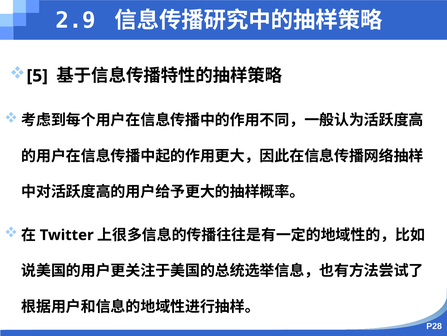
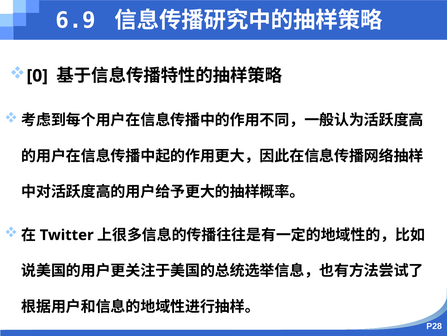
2.9: 2.9 -> 6.9 (76, 20)
5: 5 -> 0 (37, 76)
